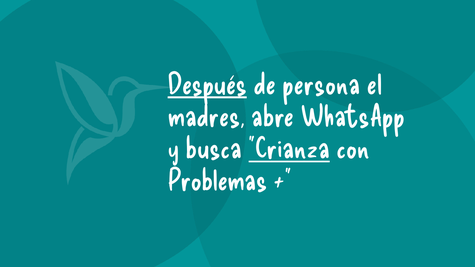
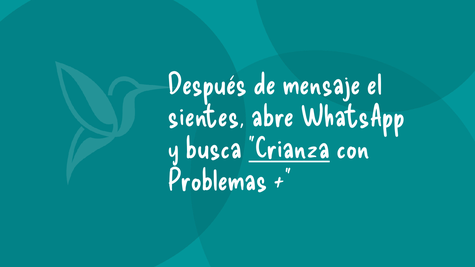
Después underline: present -> none (207, 85)
persona: persona -> mensaje (322, 85)
madres: madres -> sientes (206, 117)
